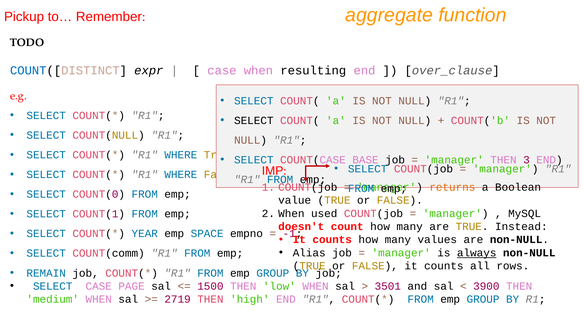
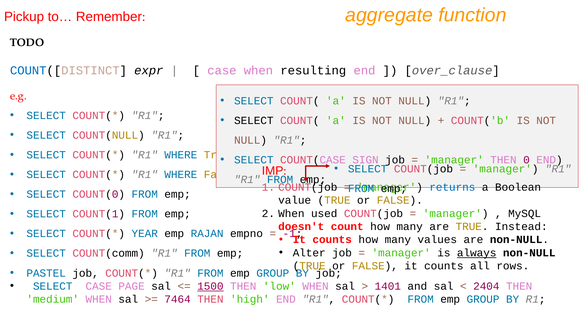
BASE: BASE -> SIGN (366, 160)
3: 3 -> 0 (526, 160)
returns colour: orange -> blue (452, 188)
SPACE: SPACE -> RAJAN (207, 234)
Alias: Alias -> Alter (309, 253)
REMAIN: REMAIN -> PASTEL (46, 273)
1500 underline: none -> present (210, 287)
3501: 3501 -> 1401 (388, 287)
3900: 3900 -> 2404 (486, 287)
2719: 2719 -> 7464 (178, 300)
